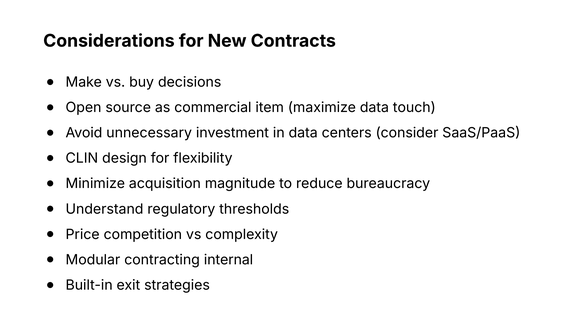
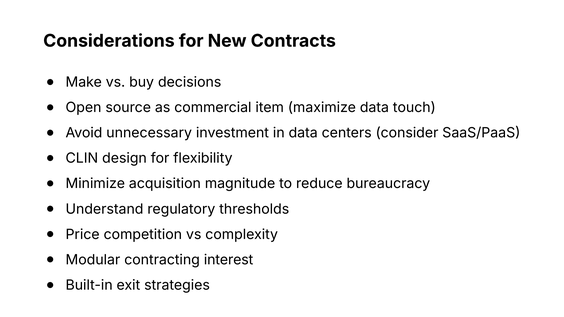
internal: internal -> interest (229, 260)
